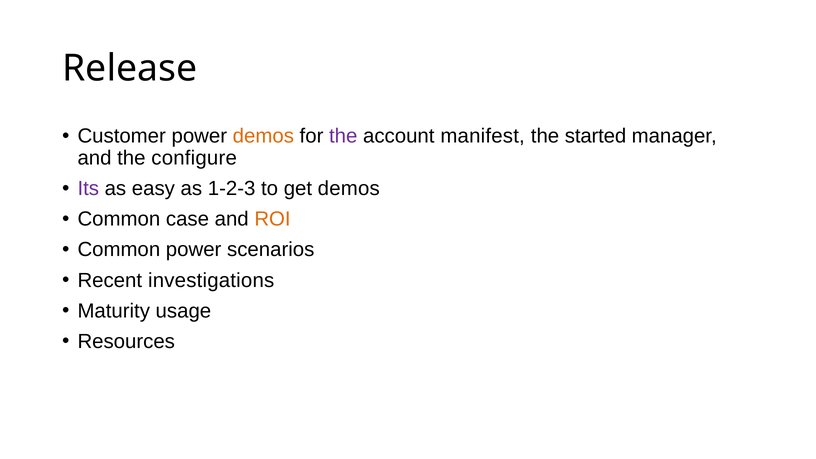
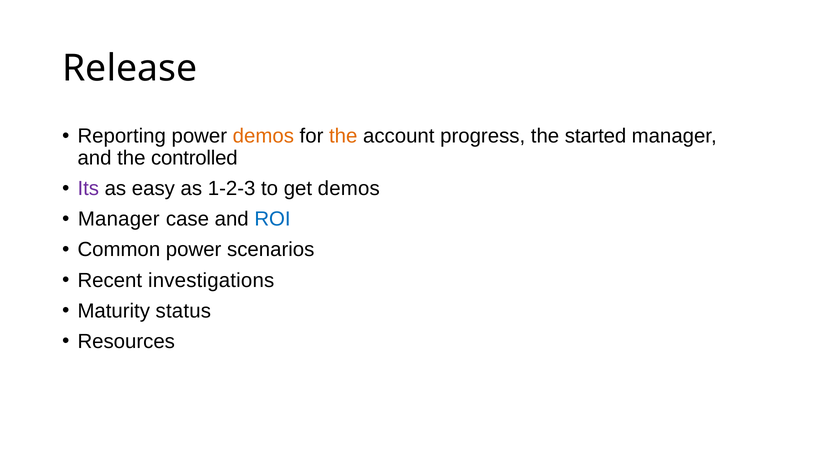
Customer: Customer -> Reporting (122, 136)
the colour: purple -> orange (343, 136)
manifest: manifest -> progress (483, 136)
configure: configure -> controlled (194, 158)
Common: Common -> Manager (119, 219)
ROI colour: orange -> blue (273, 219)
usage: usage -> status (183, 311)
